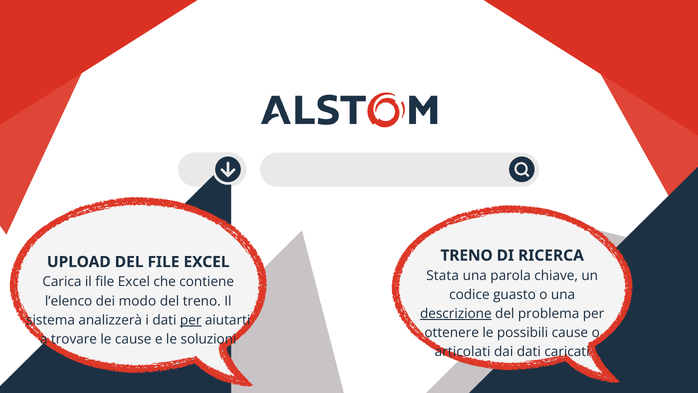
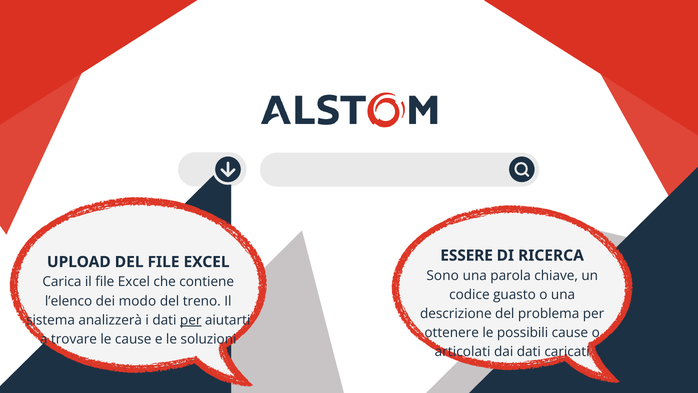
TRENO: TRENO -> ESSERE (467, 255)
Stata: Stata -> Sono (443, 275)
descrizione underline: present -> none (456, 313)
